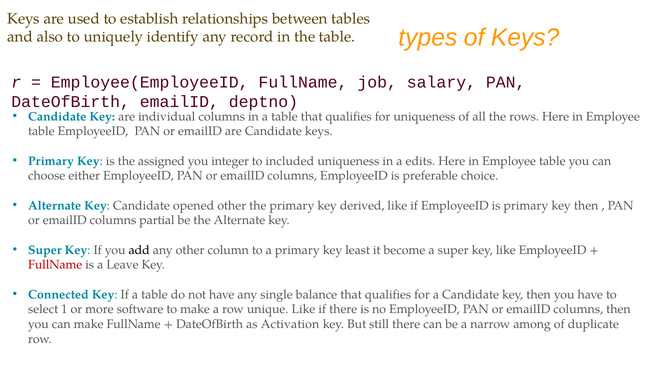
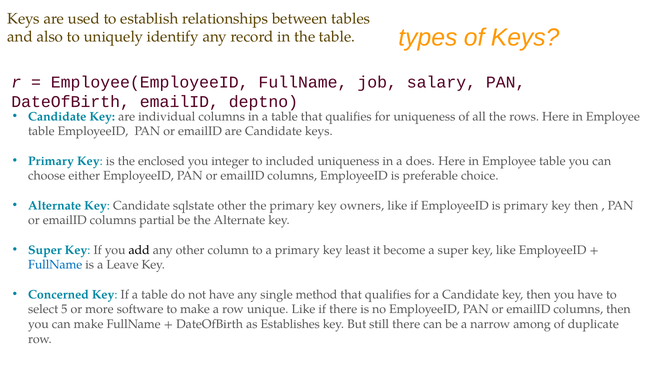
assigned: assigned -> enclosed (161, 161)
edits: edits -> does (420, 161)
opened: opened -> sqlstate (194, 205)
derived: derived -> owners (362, 205)
FullName colour: red -> blue (55, 265)
Connected: Connected -> Concerned (58, 294)
balance: balance -> method (317, 294)
1: 1 -> 5 (64, 309)
Activation: Activation -> Establishes (290, 324)
